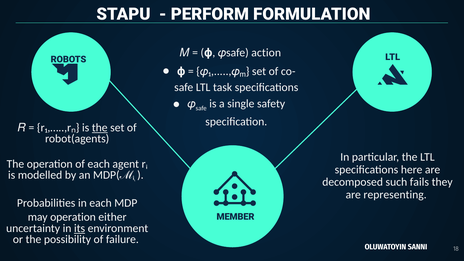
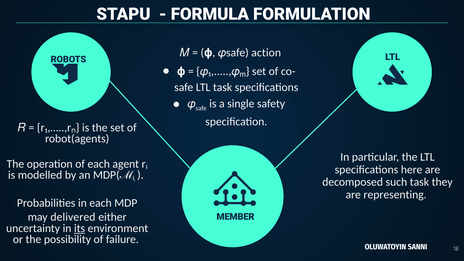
PERFORM: PERFORM -> FORMULA (210, 14)
the underline: present -> none (100, 128)
such fails: fails -> task (419, 182)
may operation: operation -> delivered (73, 217)
